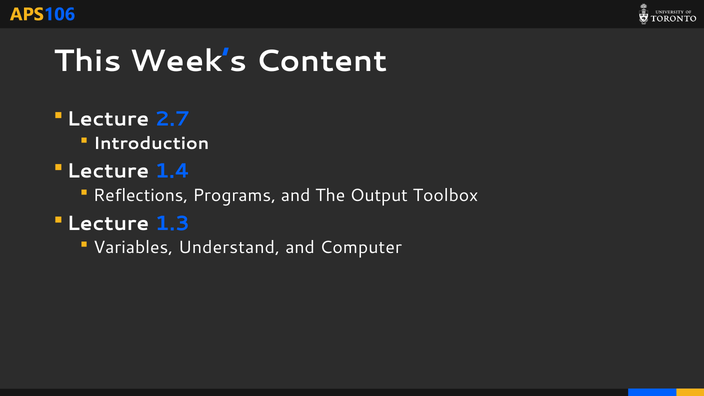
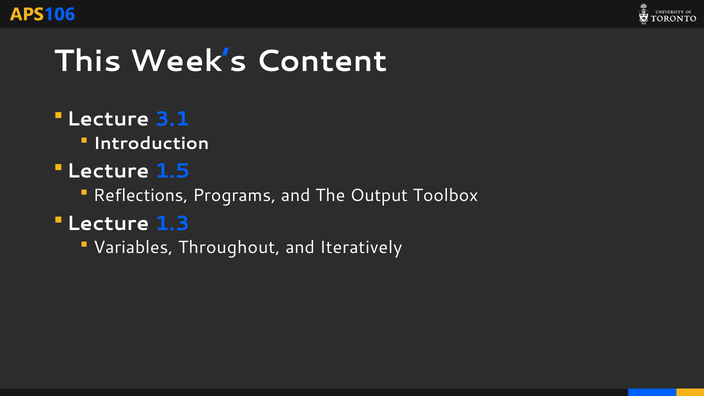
2.7: 2.7 -> 3.1 (172, 119)
1.4: 1.4 -> 1.5 (172, 171)
Understand: Understand -> Throughout (229, 248)
Computer: Computer -> Iteratively (361, 248)
